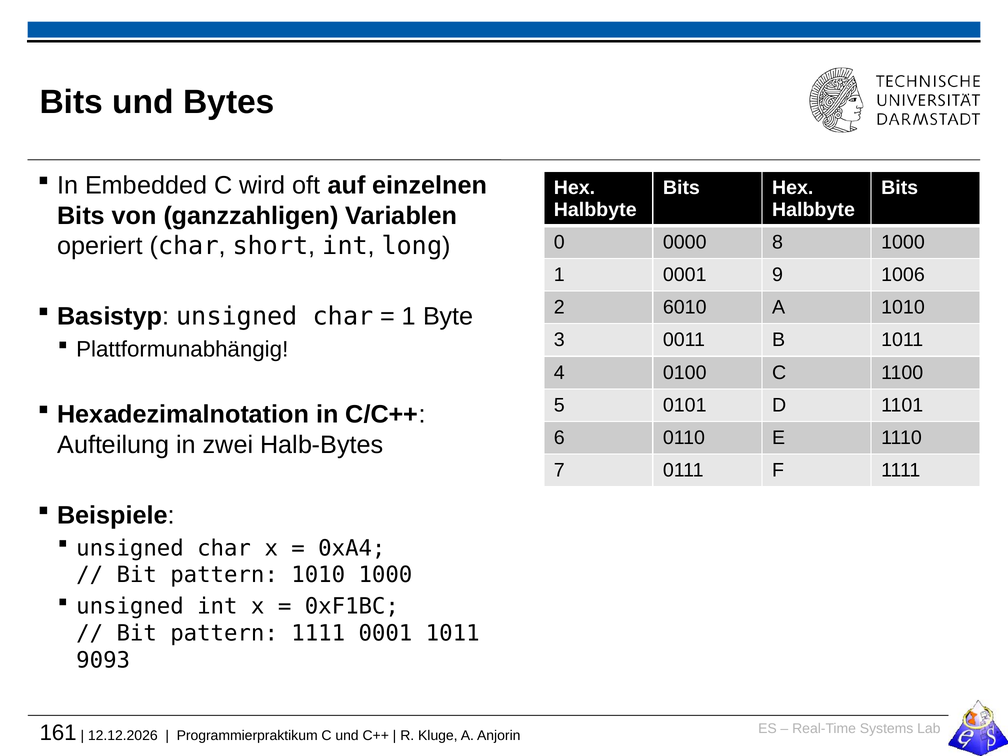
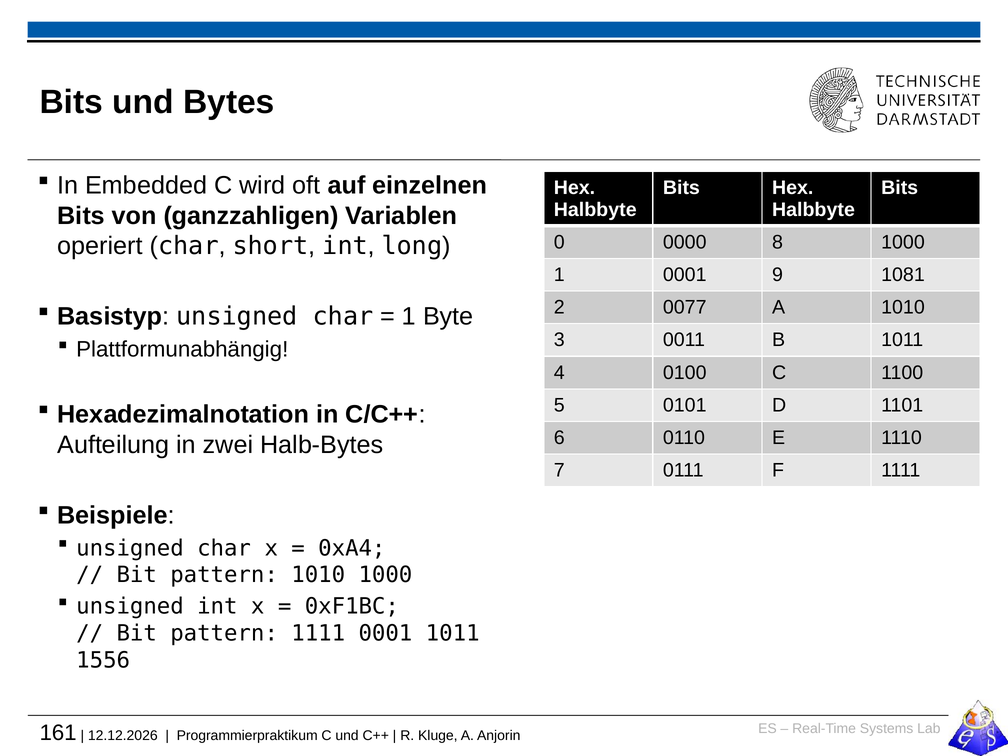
1006: 1006 -> 1081 (903, 275)
6010: 6010 -> 0077 (685, 307)
9093: 9093 -> 1556 (103, 660)
